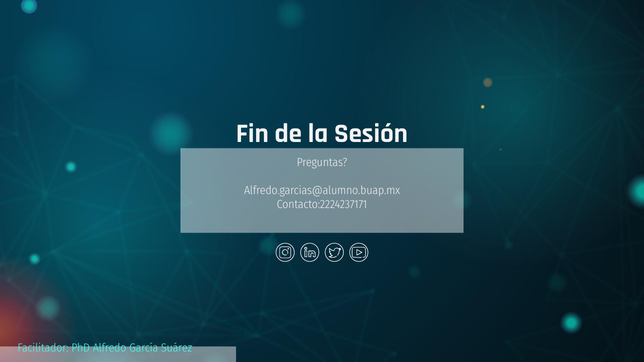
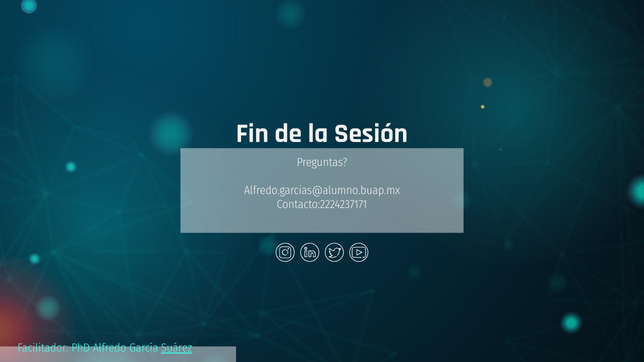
Suárez underline: none -> present (177, 348)
